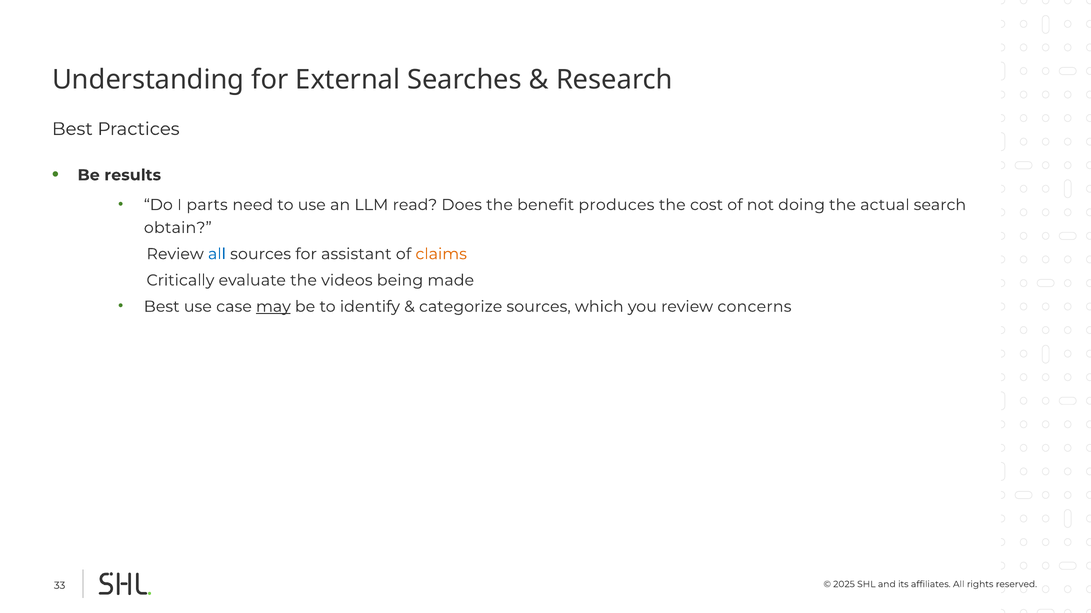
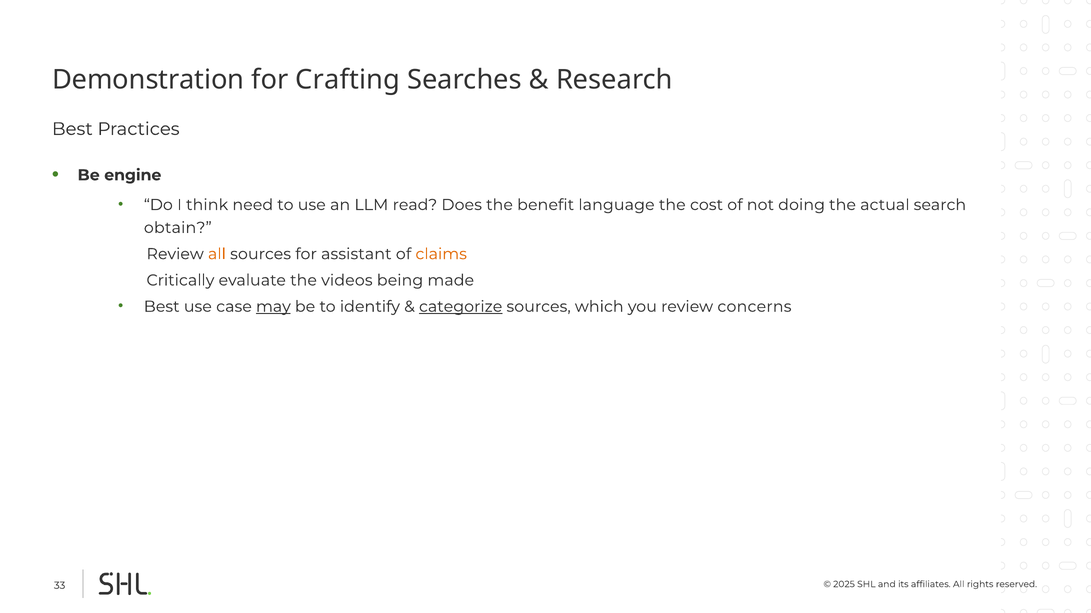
Understanding: Understanding -> Demonstration (148, 80)
External: External -> Crafting (348, 80)
results: results -> engine (133, 175)
parts: parts -> think (207, 205)
produces: produces -> language (616, 205)
all colour: blue -> orange (217, 254)
categorize underline: none -> present (461, 307)
